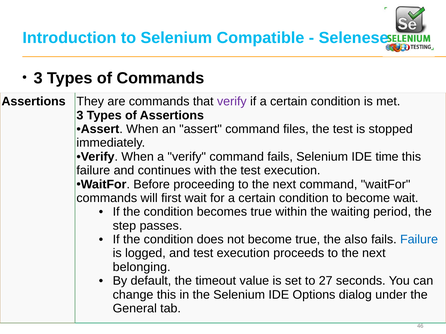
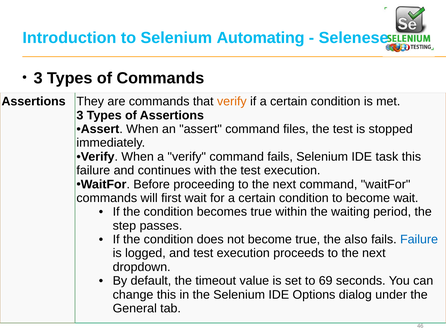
Compatible: Compatible -> Automating (261, 38)
verify colour: purple -> orange (232, 102)
time: time -> task (387, 157)
belonging: belonging -> dropdown (142, 267)
27: 27 -> 69 (326, 281)
